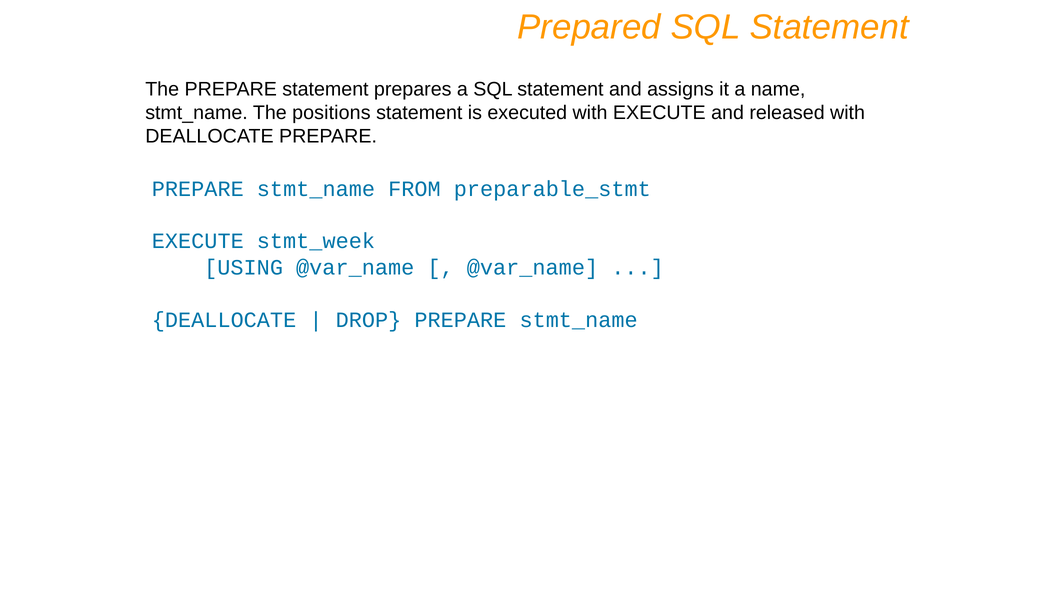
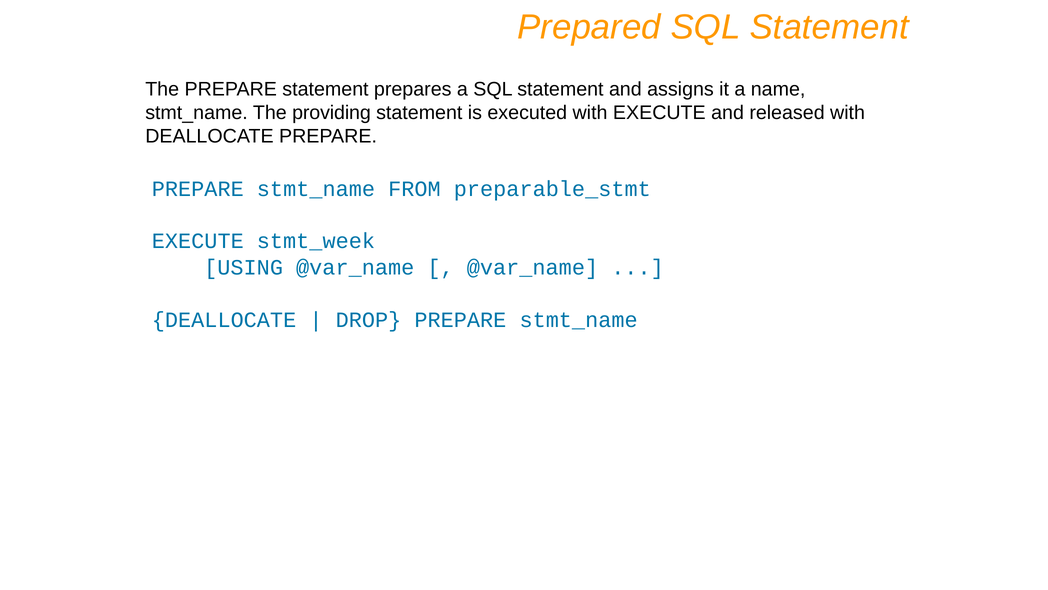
positions: positions -> providing (331, 113)
